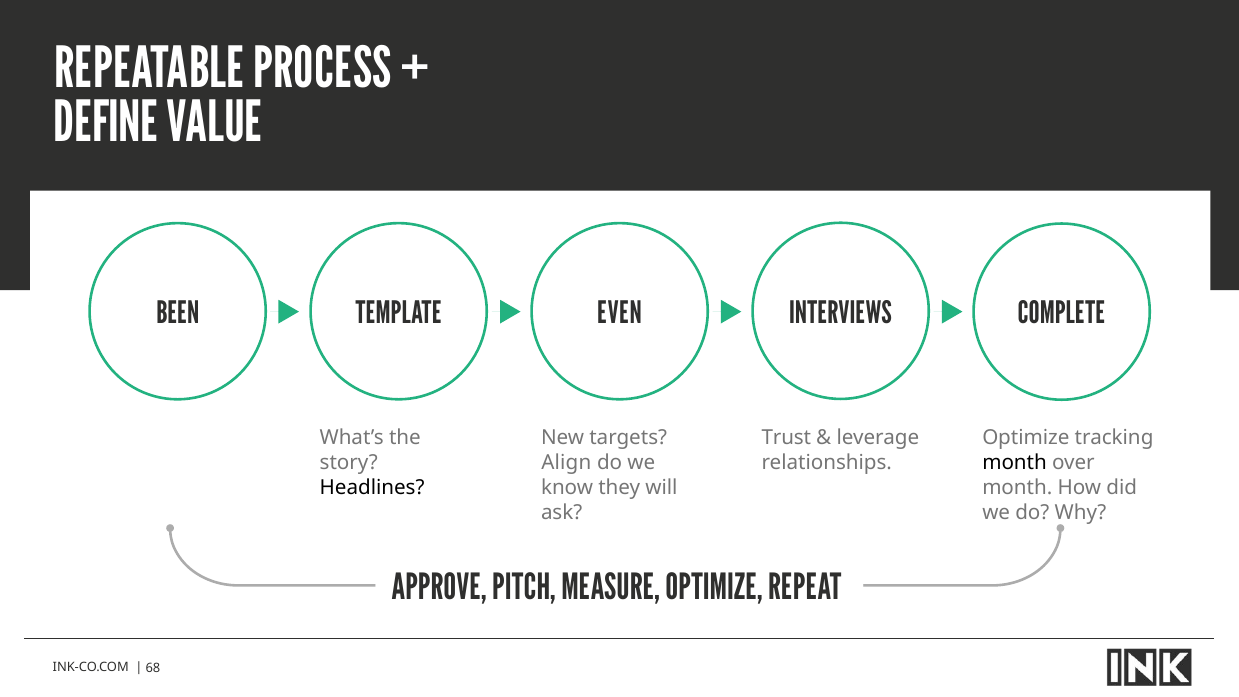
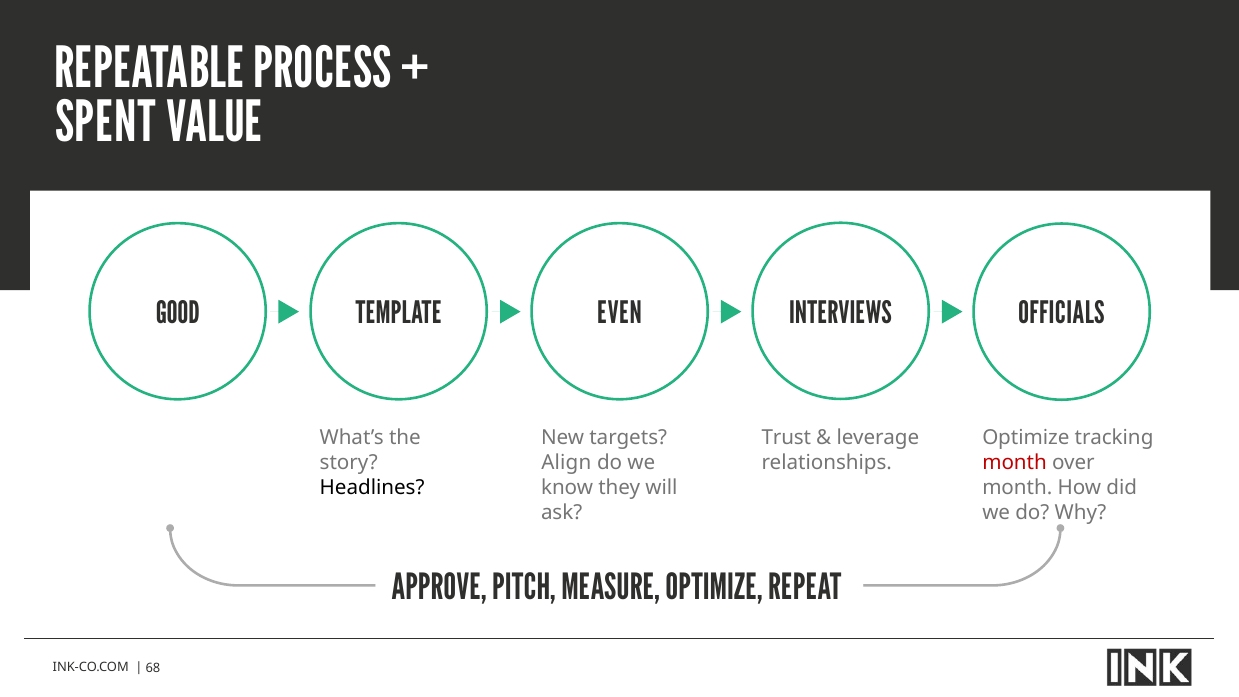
DEFINE: DEFINE -> SPENT (106, 123)
BEEN: BEEN -> GOOD (178, 313)
COMPLETE: COMPLETE -> OFFICIALS (1061, 314)
month colour: black -> red (1015, 463)
